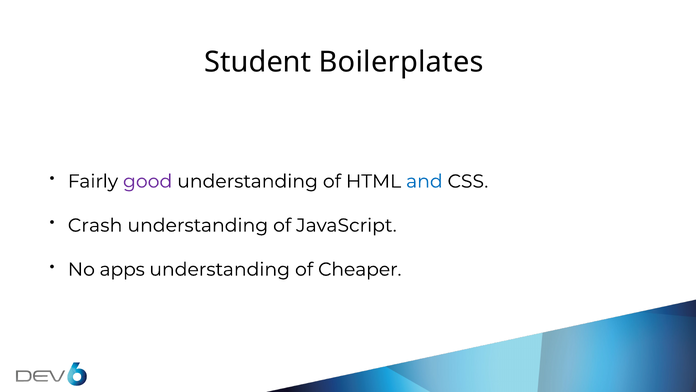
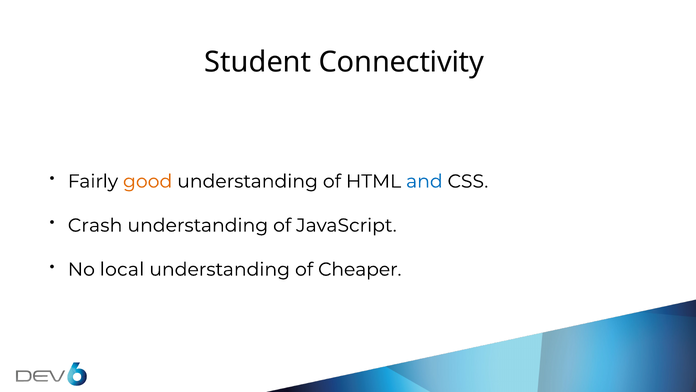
Boilerplates: Boilerplates -> Connectivity (401, 62)
good colour: purple -> orange (148, 181)
apps: apps -> local (122, 269)
